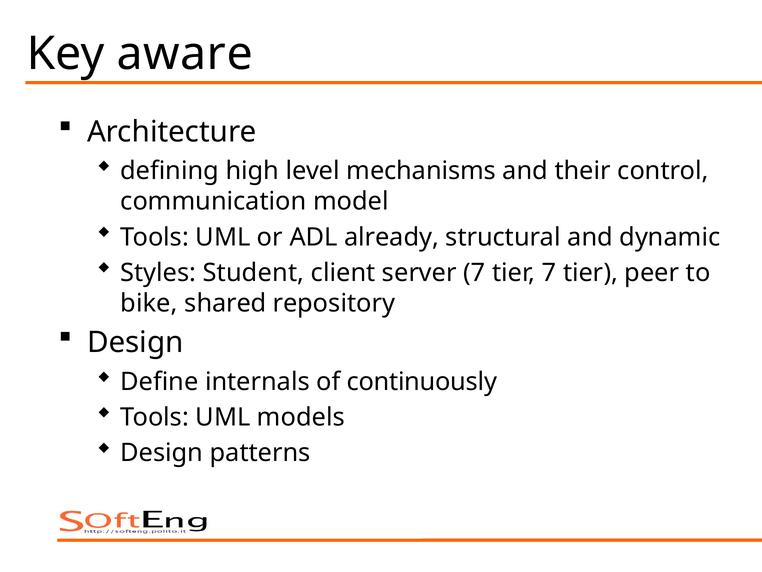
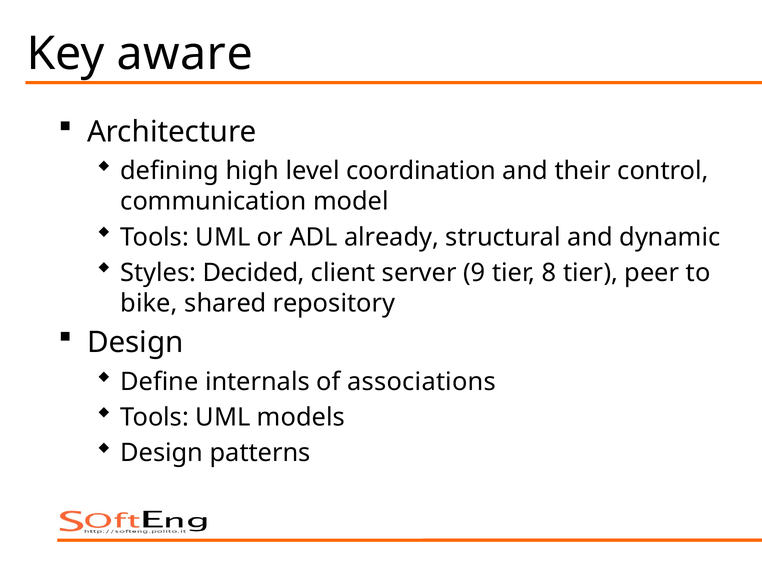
mechanisms: mechanisms -> coordination (421, 171)
Student: Student -> Decided (254, 272)
server 7: 7 -> 9 (474, 272)
tier 7: 7 -> 8 (549, 272)
continuously: continuously -> associations (422, 381)
